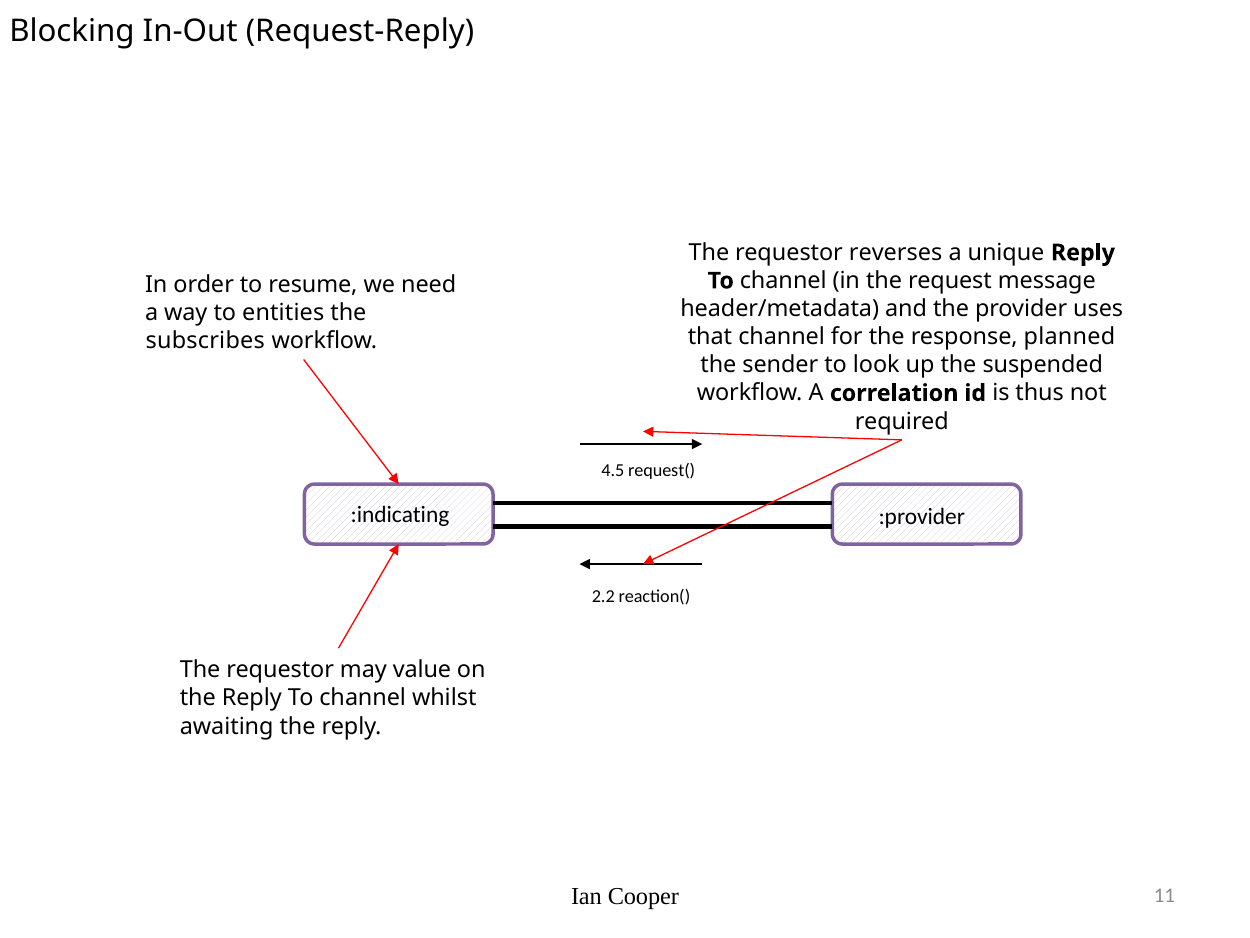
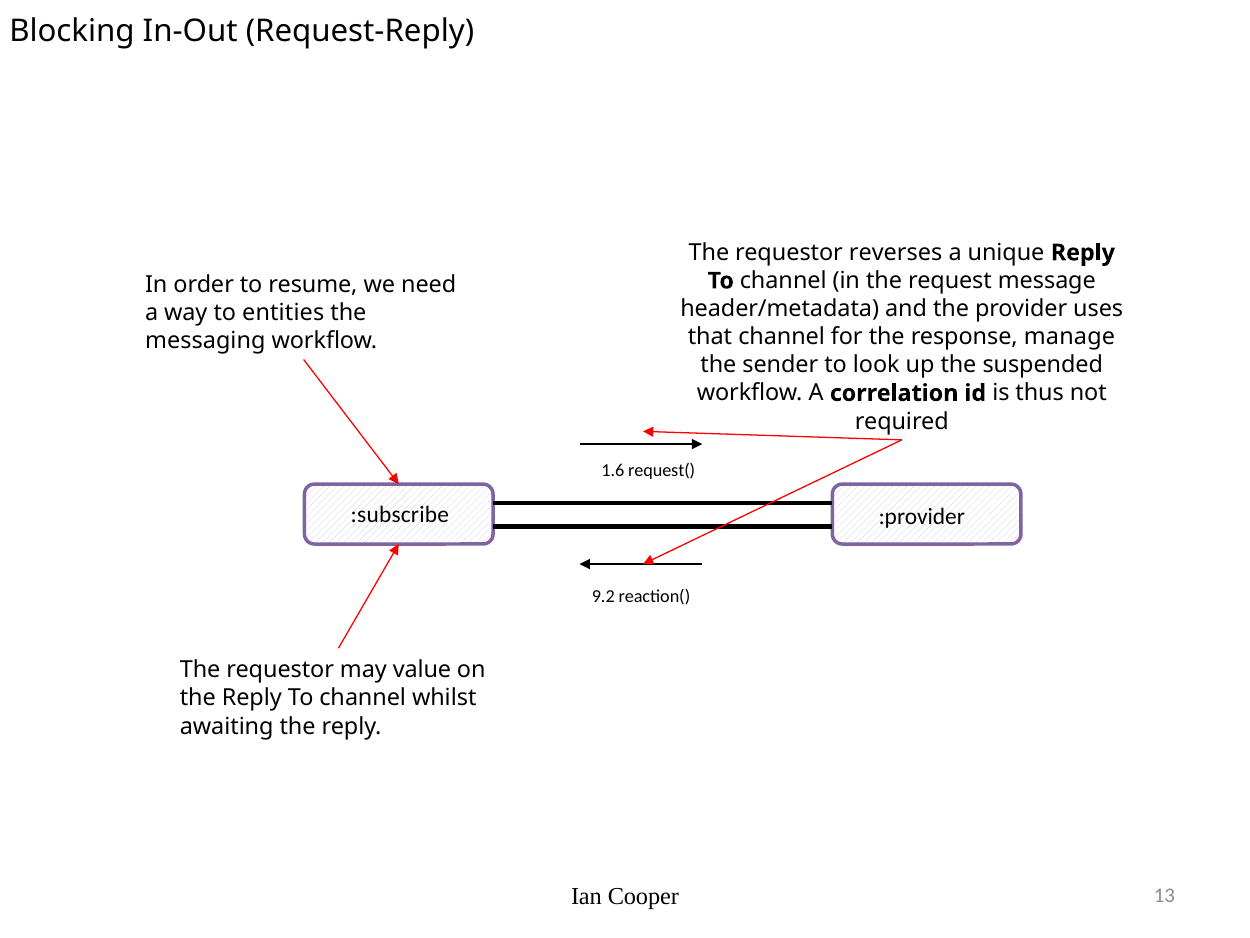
planned: planned -> manage (1069, 337)
subscribes: subscribes -> messaging (205, 341)
4.5: 4.5 -> 1.6 (613, 471)
:indicating: :indicating -> :subscribe (400, 515)
2.2: 2.2 -> 9.2 (603, 596)
11: 11 -> 13 (1164, 895)
